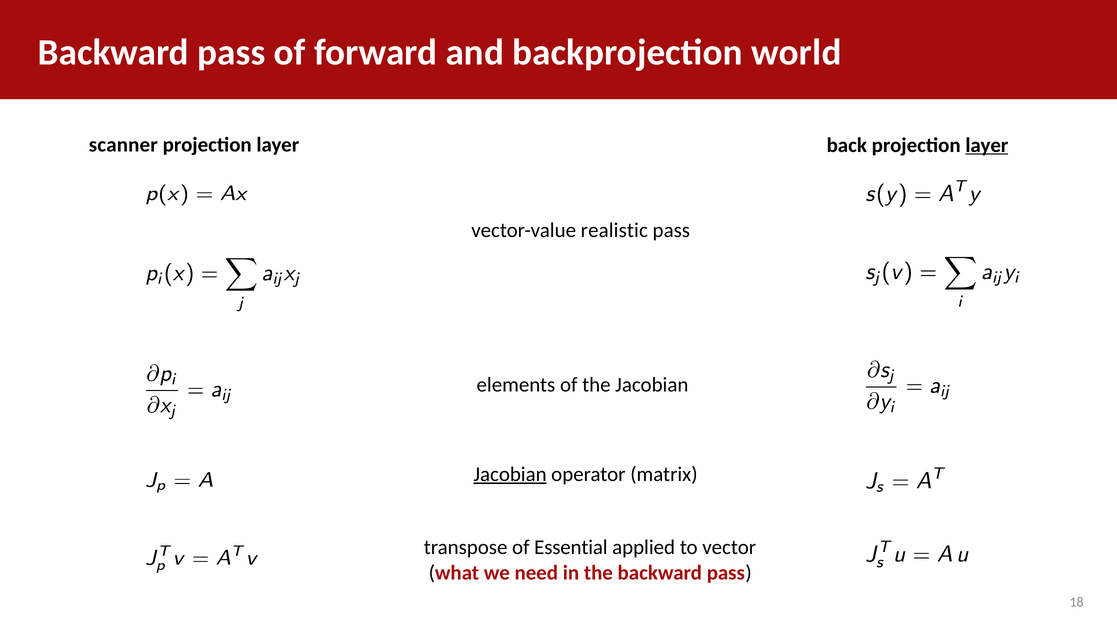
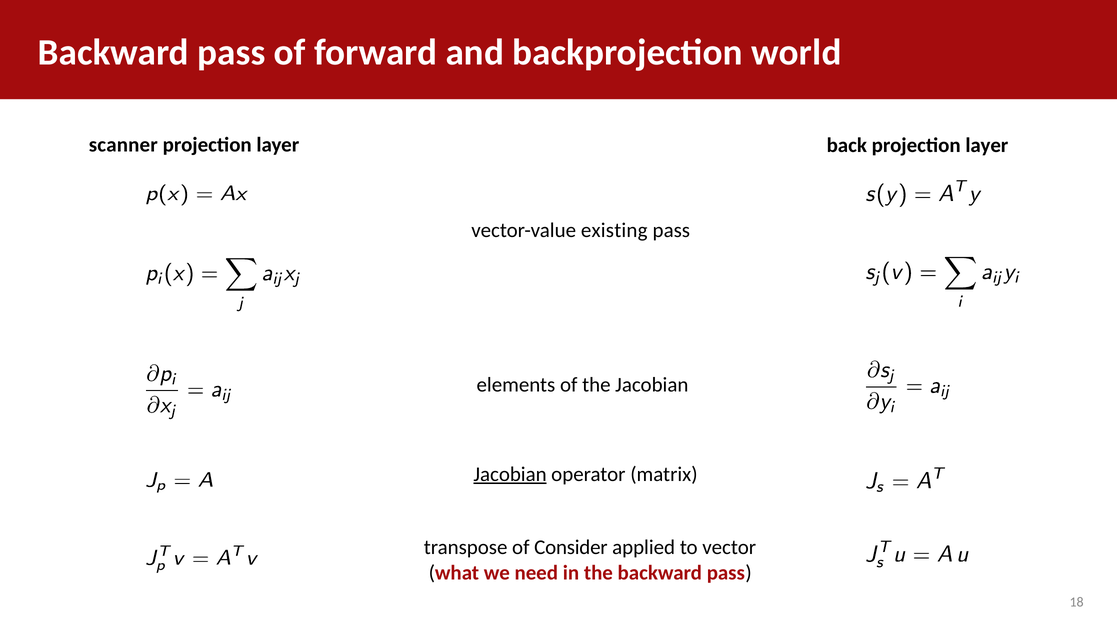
layer underline: present -> none (987, 145)
realistic: realistic -> existing (614, 231)
Essential: Essential -> Consider (571, 548)
